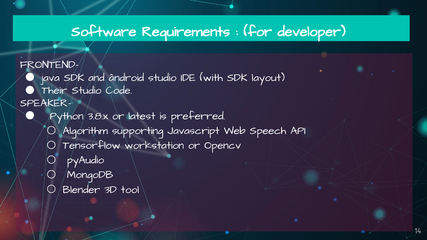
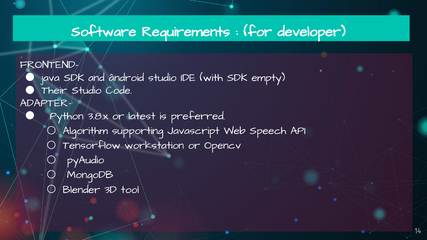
layout: layout -> empty (268, 78)
SPEAKER-: SPEAKER- -> ADAPTER- (46, 103)
